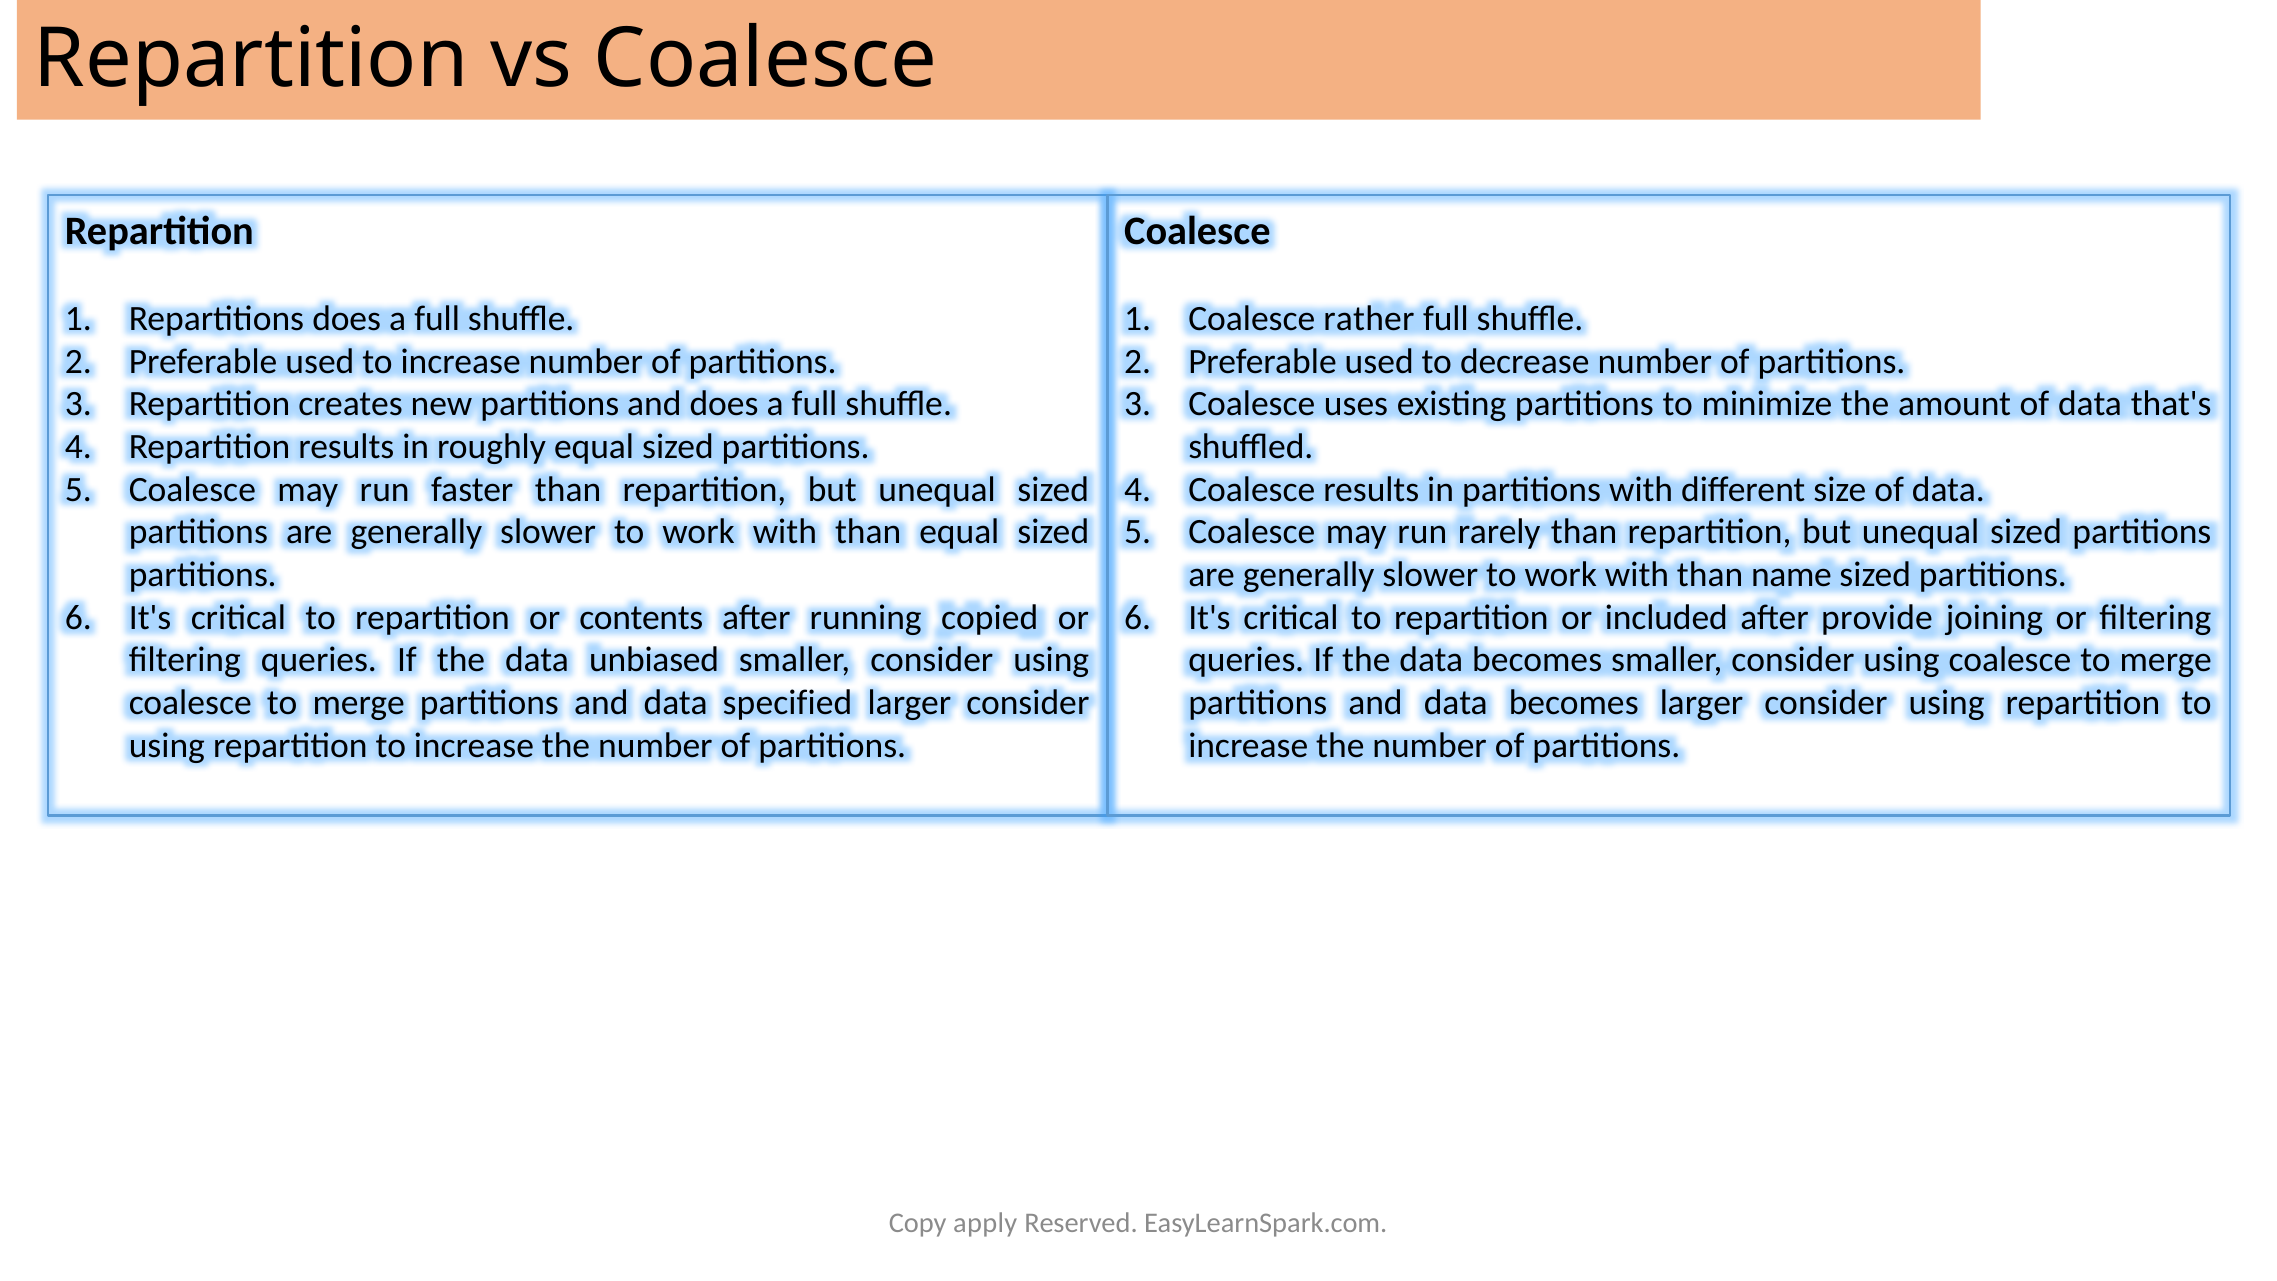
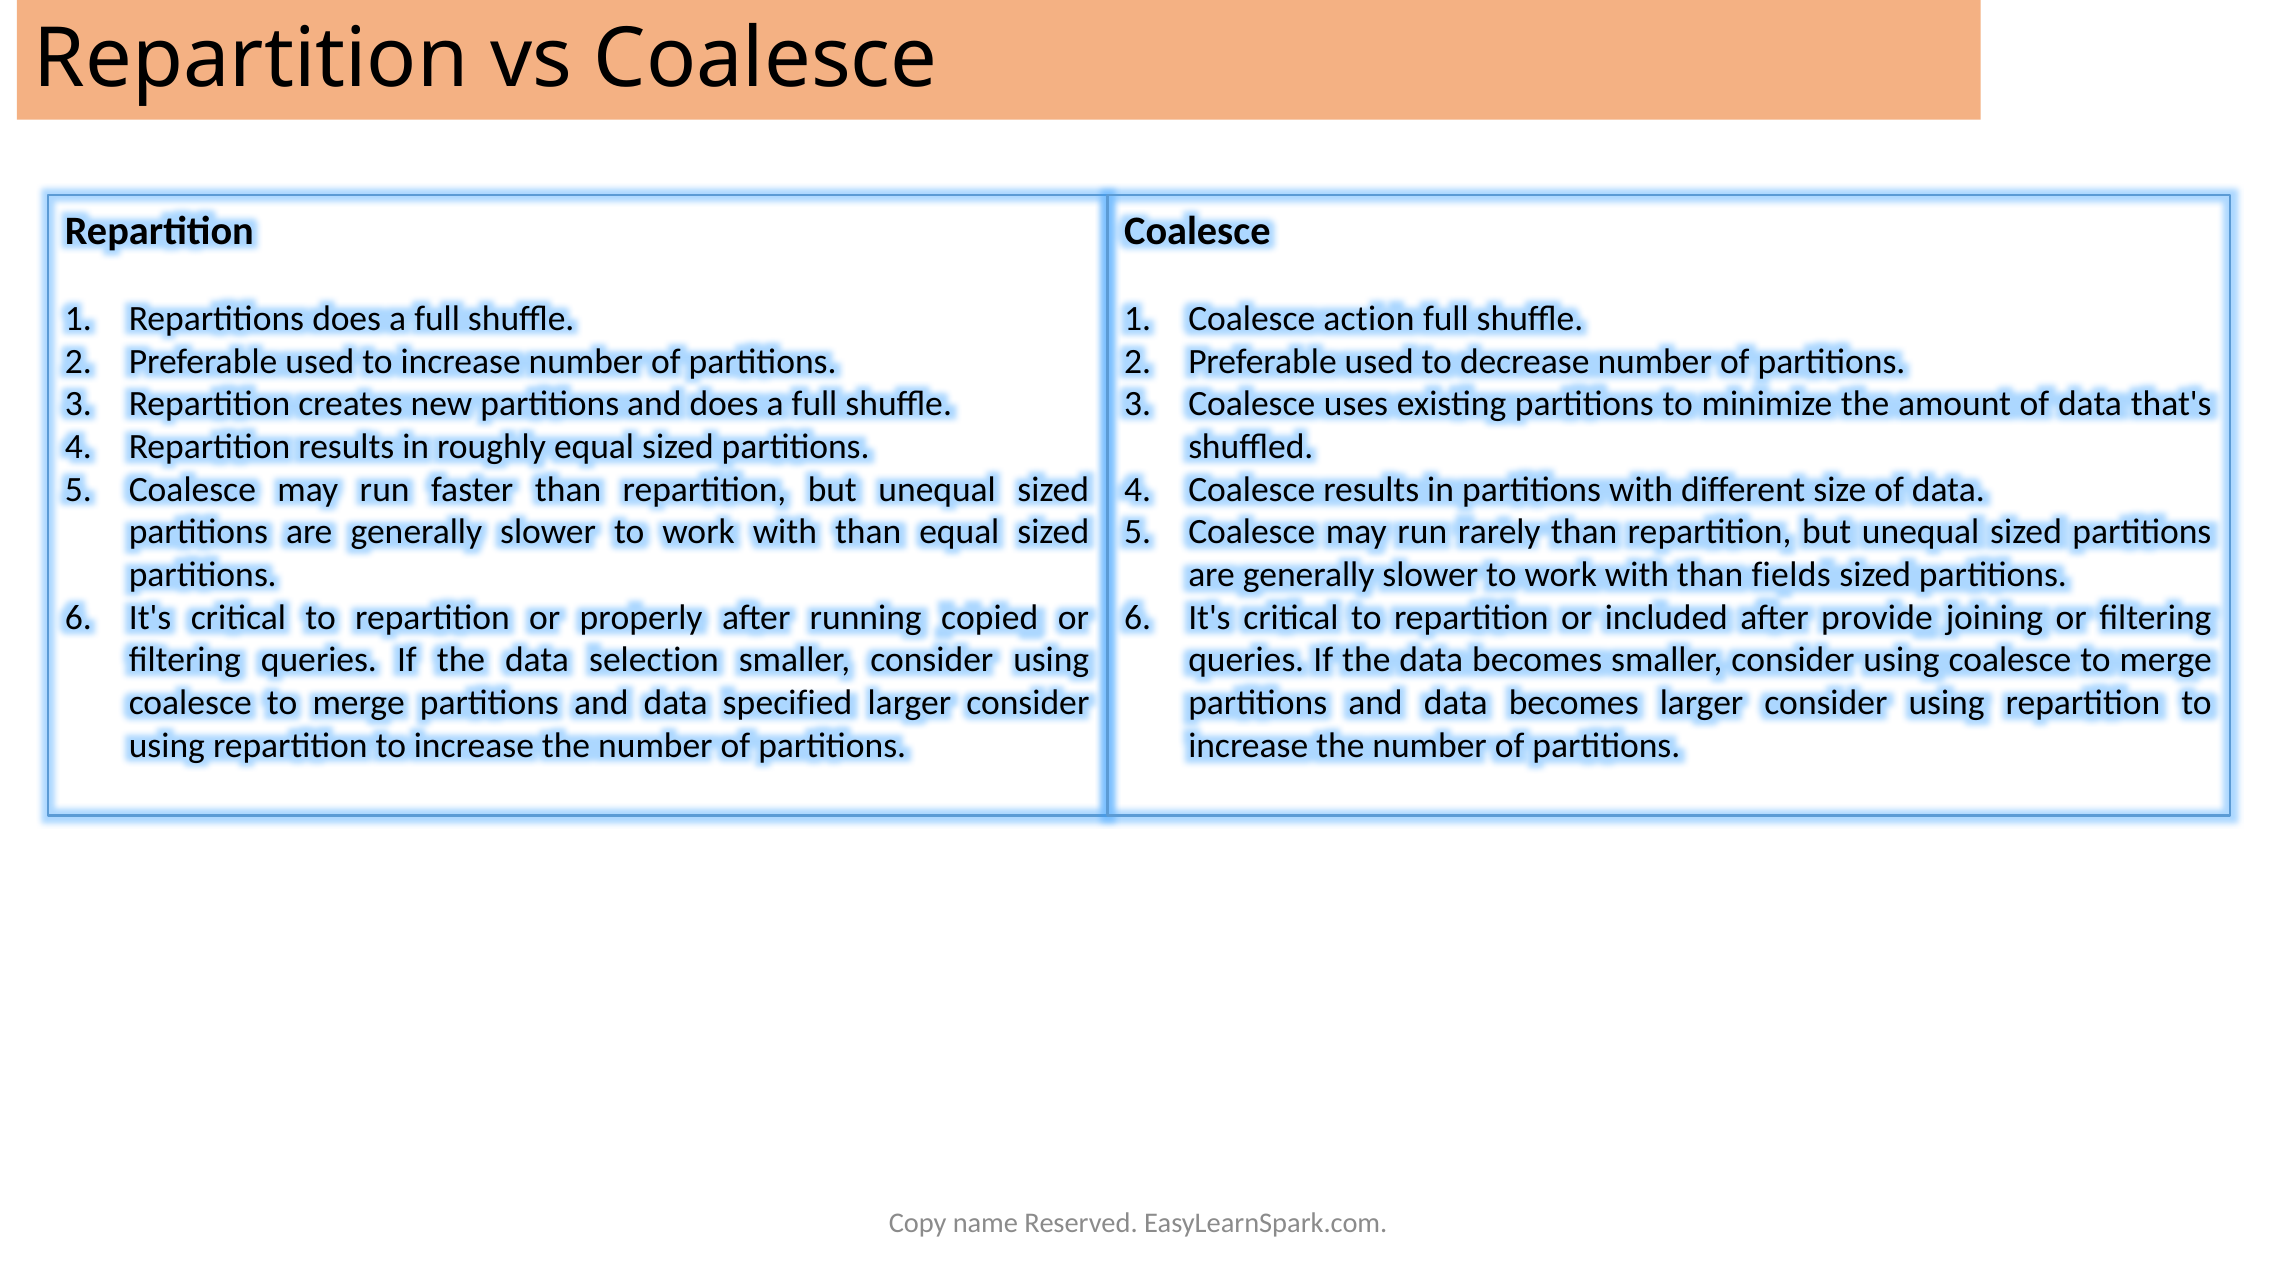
rather: rather -> action (1369, 319)
name: name -> fields (1791, 575)
contents: contents -> properly (641, 617)
unbiased: unbiased -> selection (654, 660)
apply: apply -> name (985, 1223)
